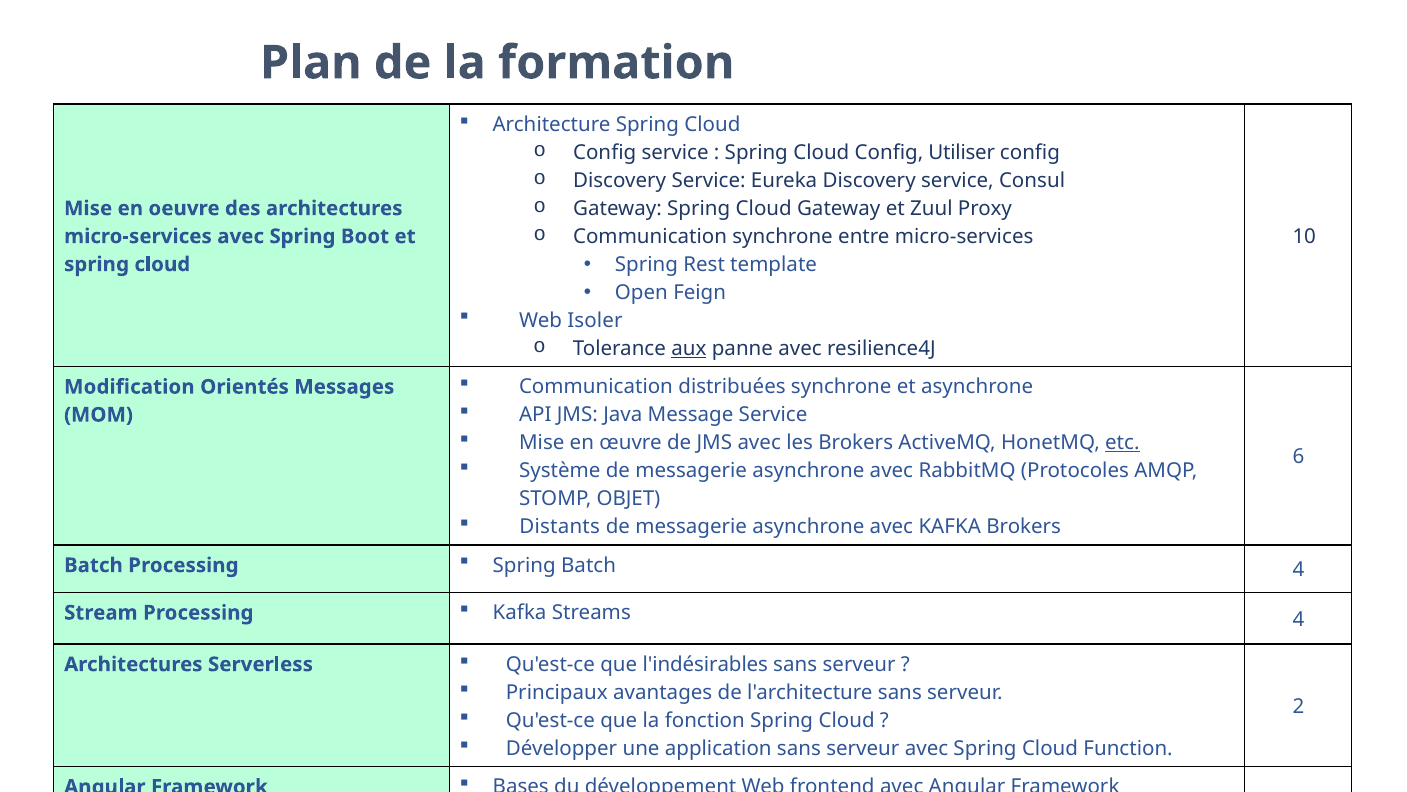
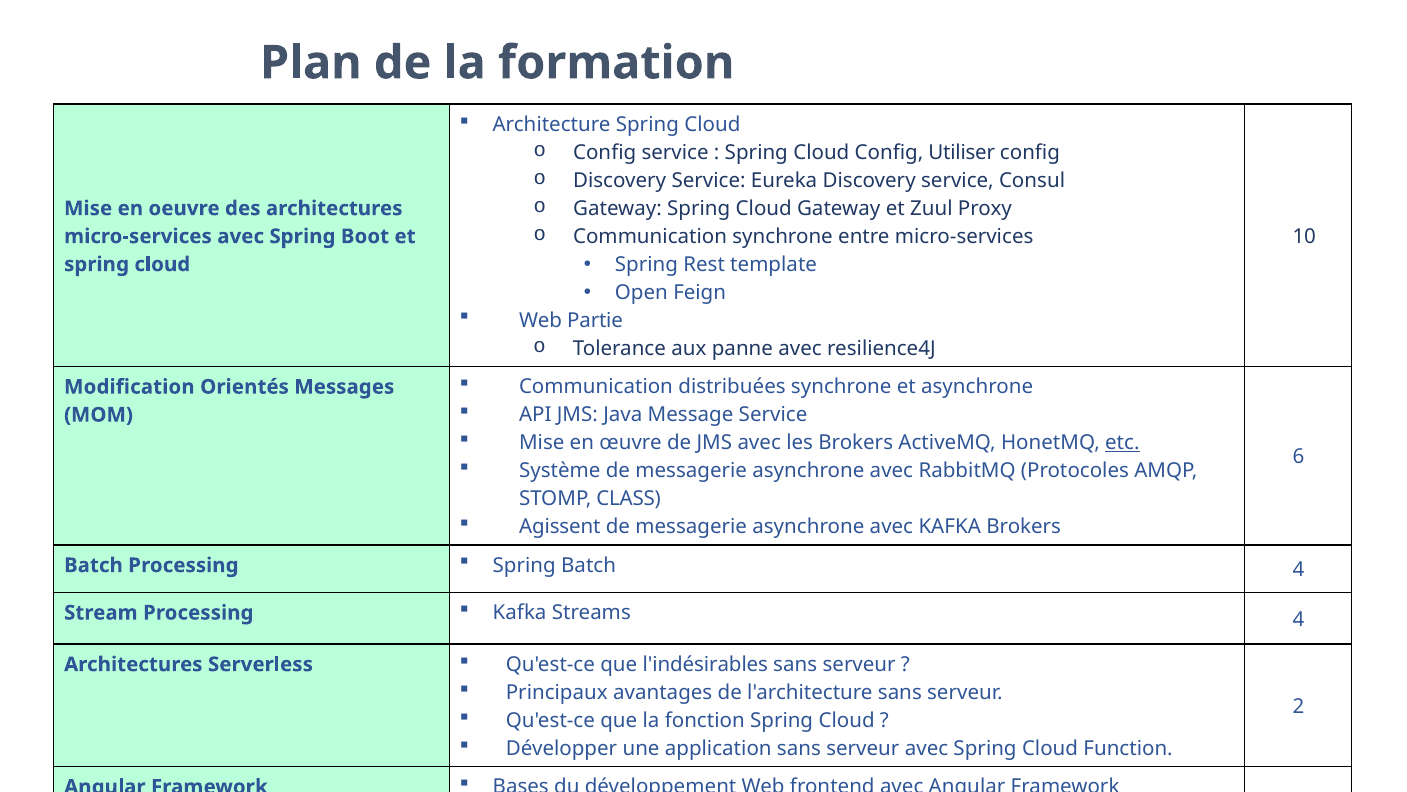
Isoler: Isoler -> Partie (595, 320)
aux underline: present -> none (689, 348)
OBJET: OBJET -> CLASS (629, 498)
Distants: Distants -> Agissent (560, 526)
